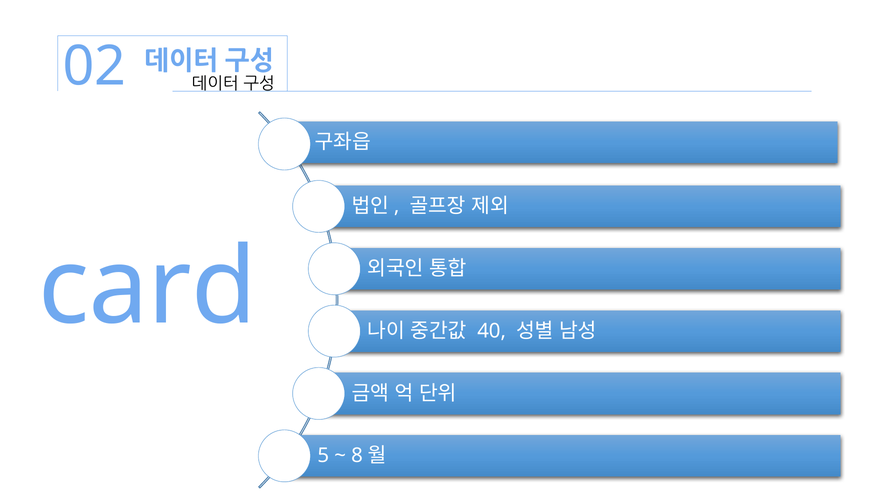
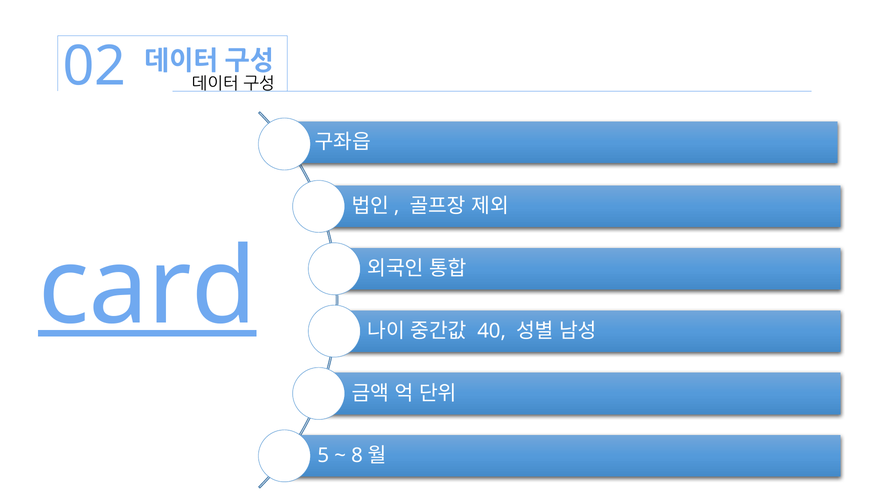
card underline: none -> present (147, 288)
